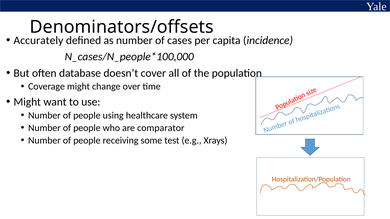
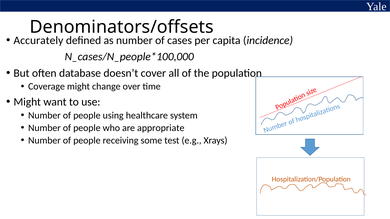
comparator: comparator -> appropriate (161, 128)
